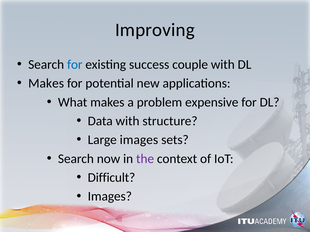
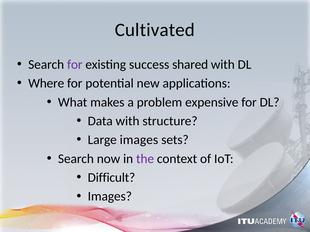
Improving: Improving -> Cultivated (155, 30)
for colour: blue -> purple (75, 65)
couple: couple -> shared (190, 65)
Makes: Makes -> Where (46, 84)
